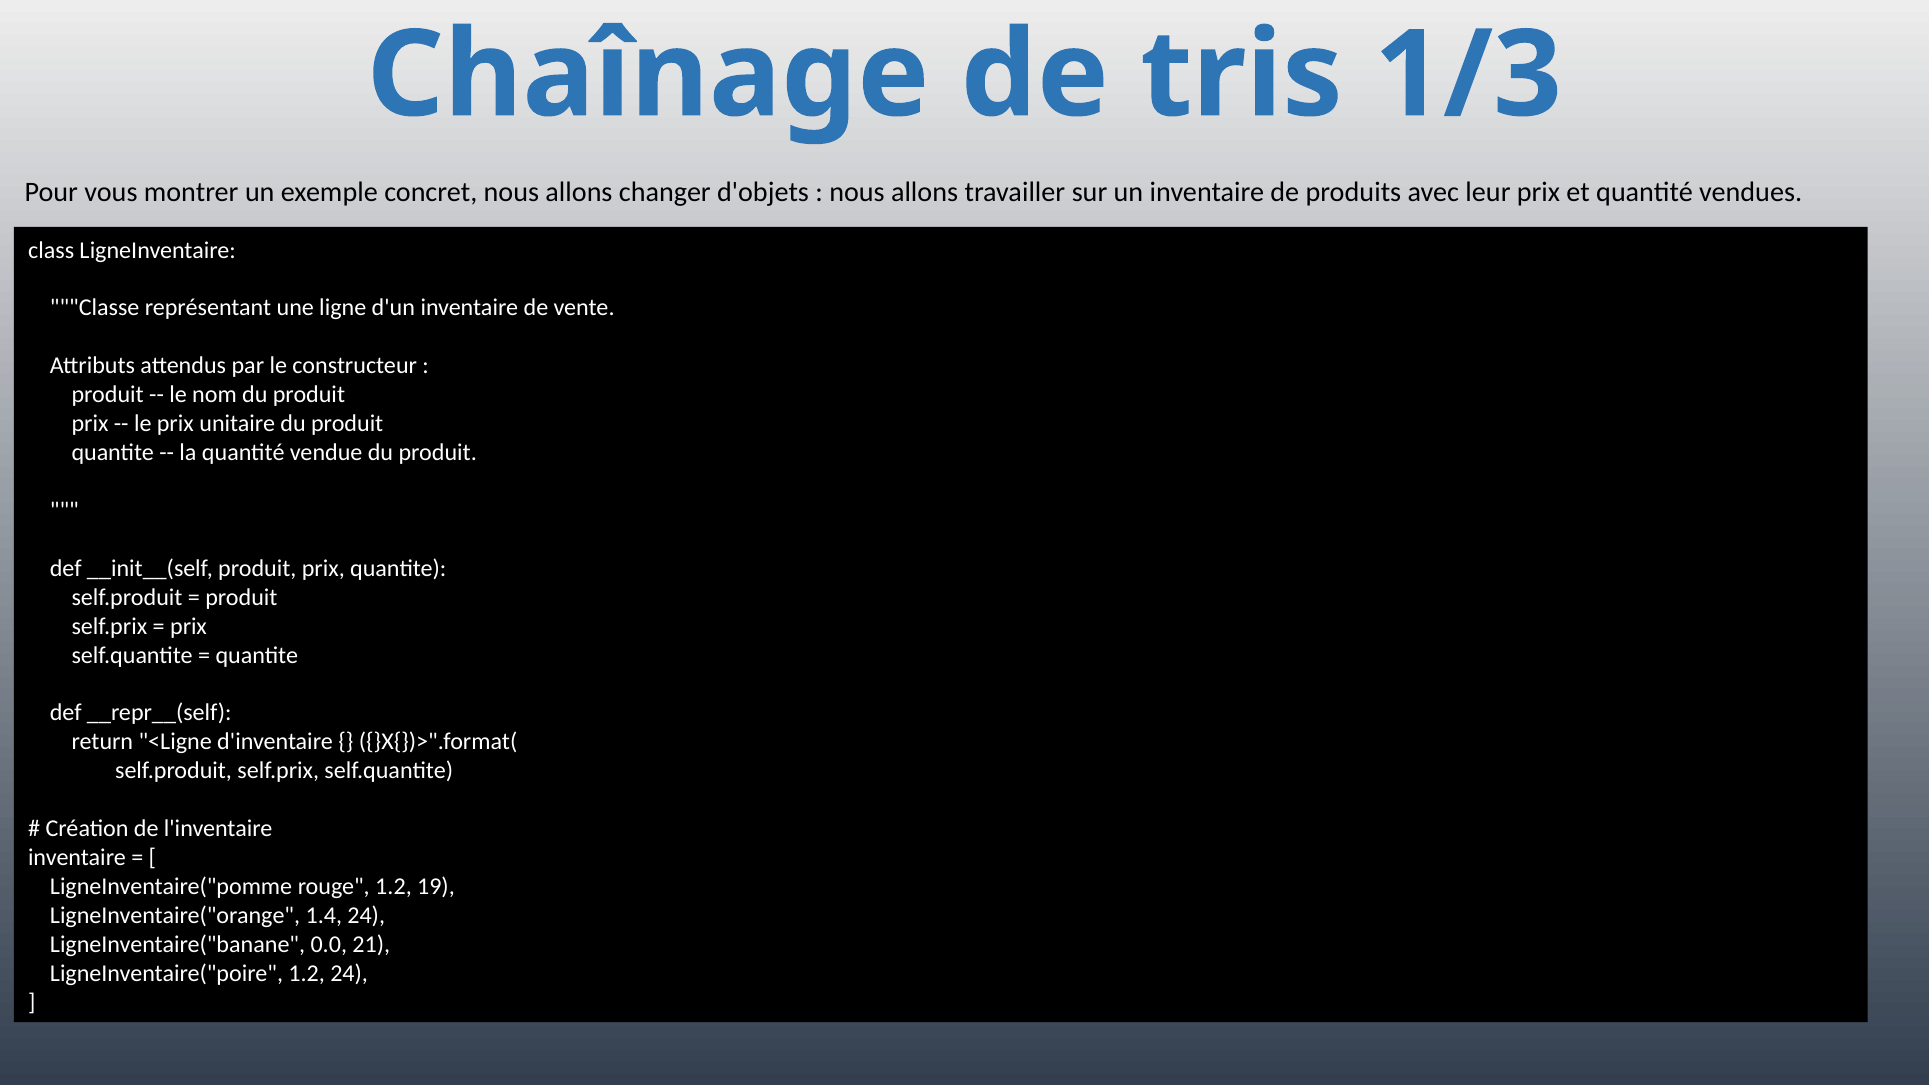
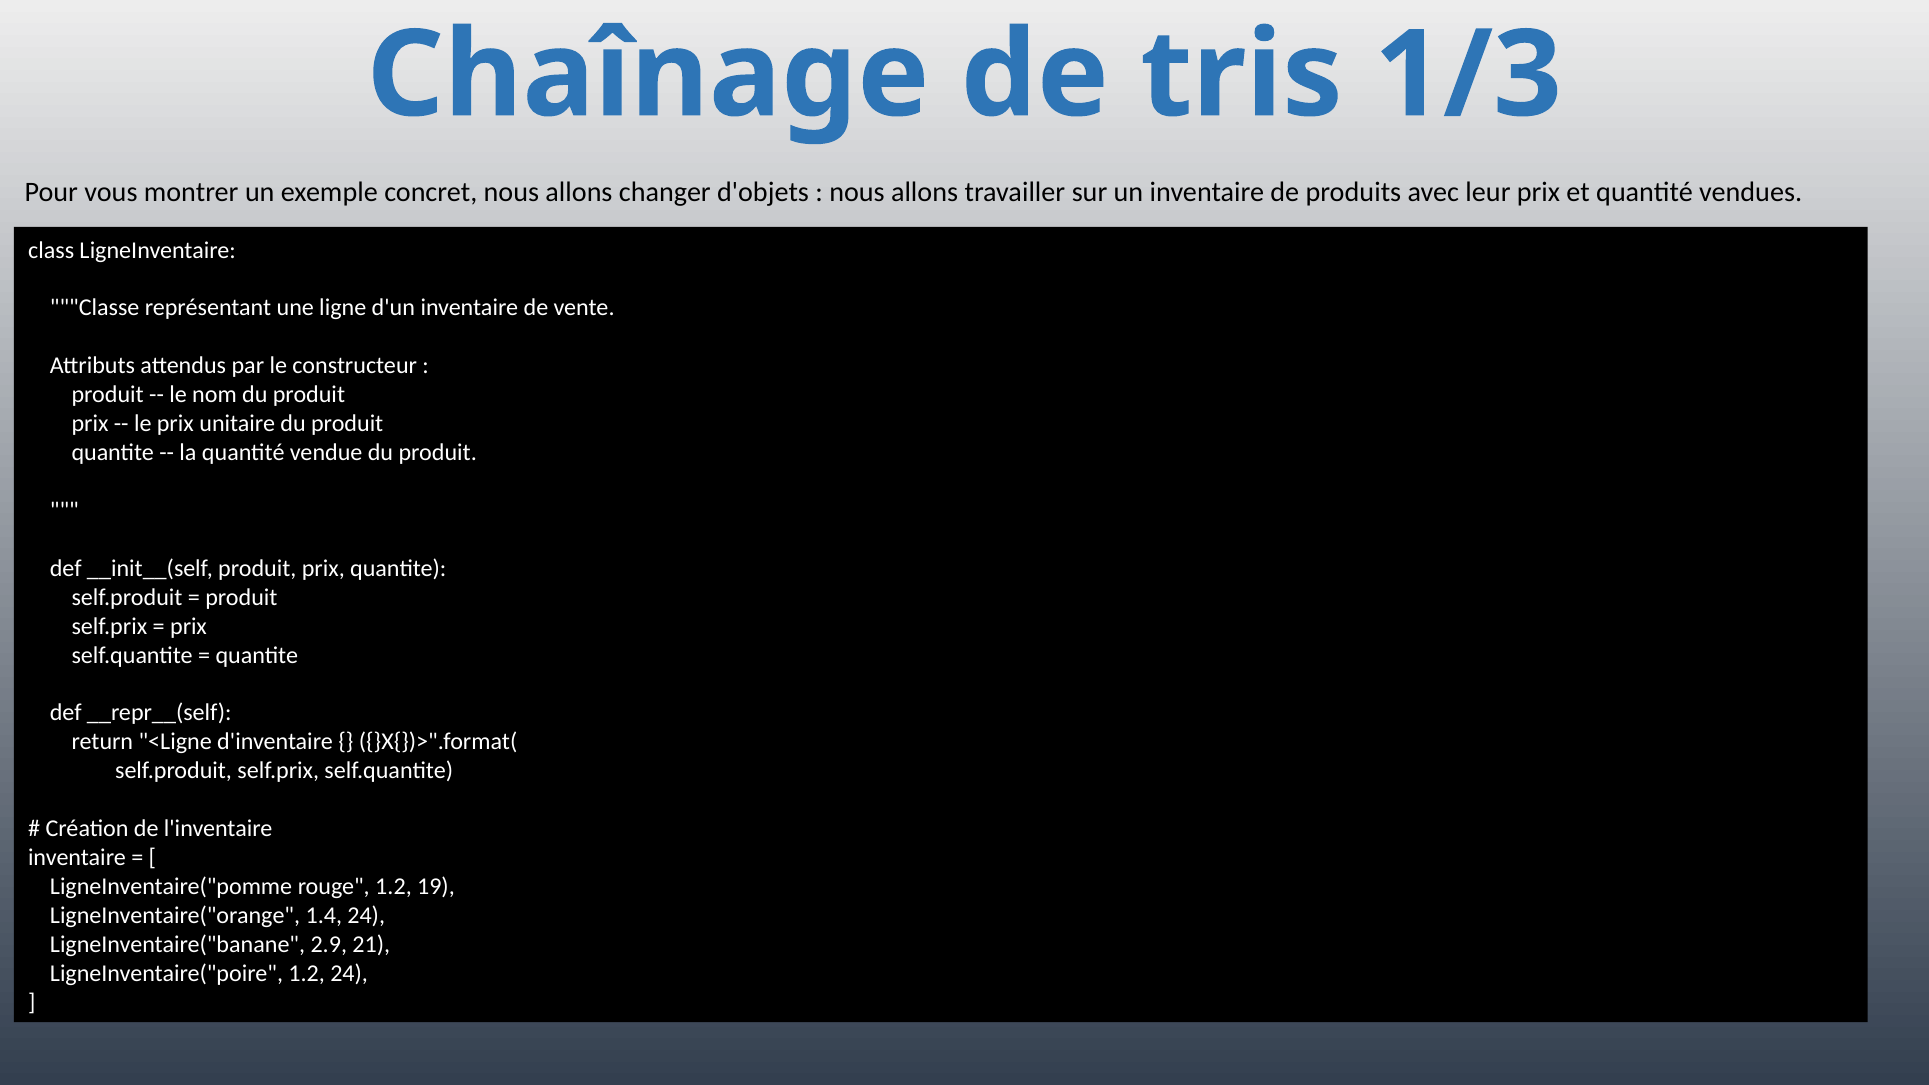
0.0: 0.0 -> 2.9 (329, 945)
